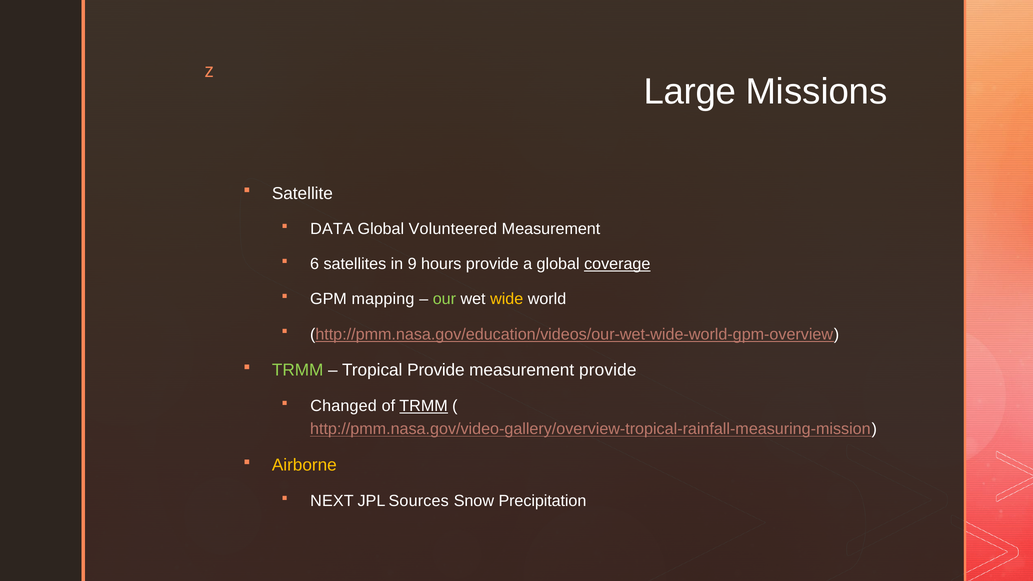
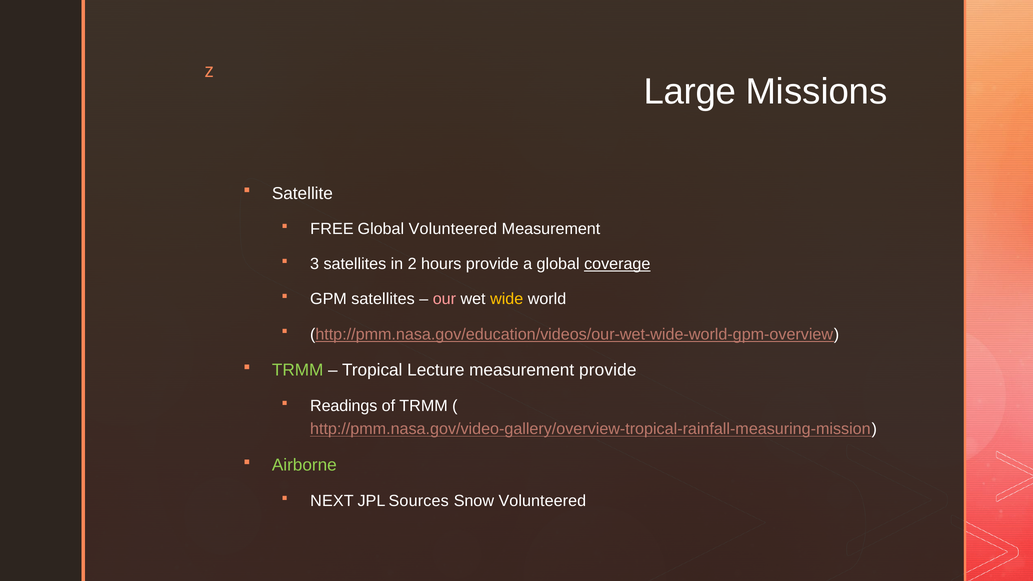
DATA: DATA -> FREE (332, 229)
6: 6 -> 3 (315, 264)
9: 9 -> 2 (412, 264)
GPM mapping: mapping -> satellites (383, 299)
our colour: light green -> pink (444, 299)
Tropical Provide: Provide -> Lecture (436, 370)
Changed: Changed -> Readings (344, 406)
TRMM underline: present -> none (424, 406)
Airborne colour: yellow -> light green (304, 465)
Snow Precipitation: Precipitation -> Volunteered (542, 501)
